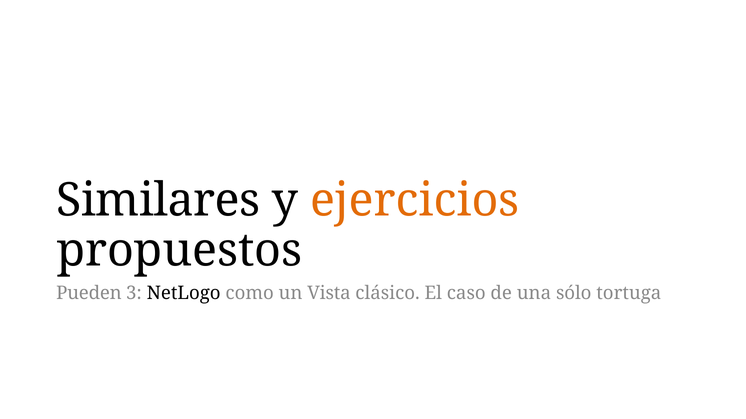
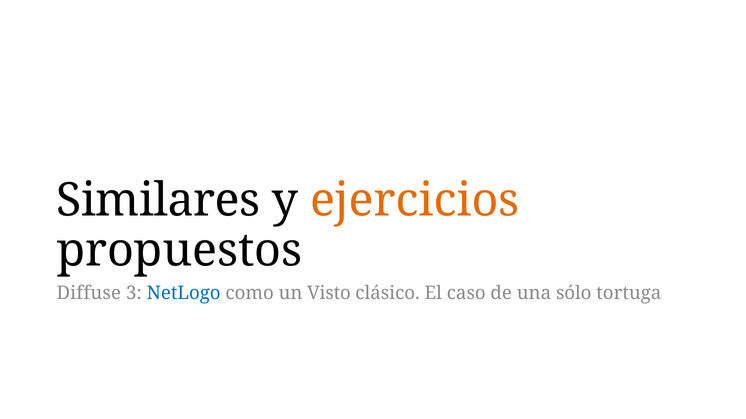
Pueden: Pueden -> Diffuse (89, 294)
NetLogo colour: black -> blue (184, 294)
Vista: Vista -> Visto (329, 294)
